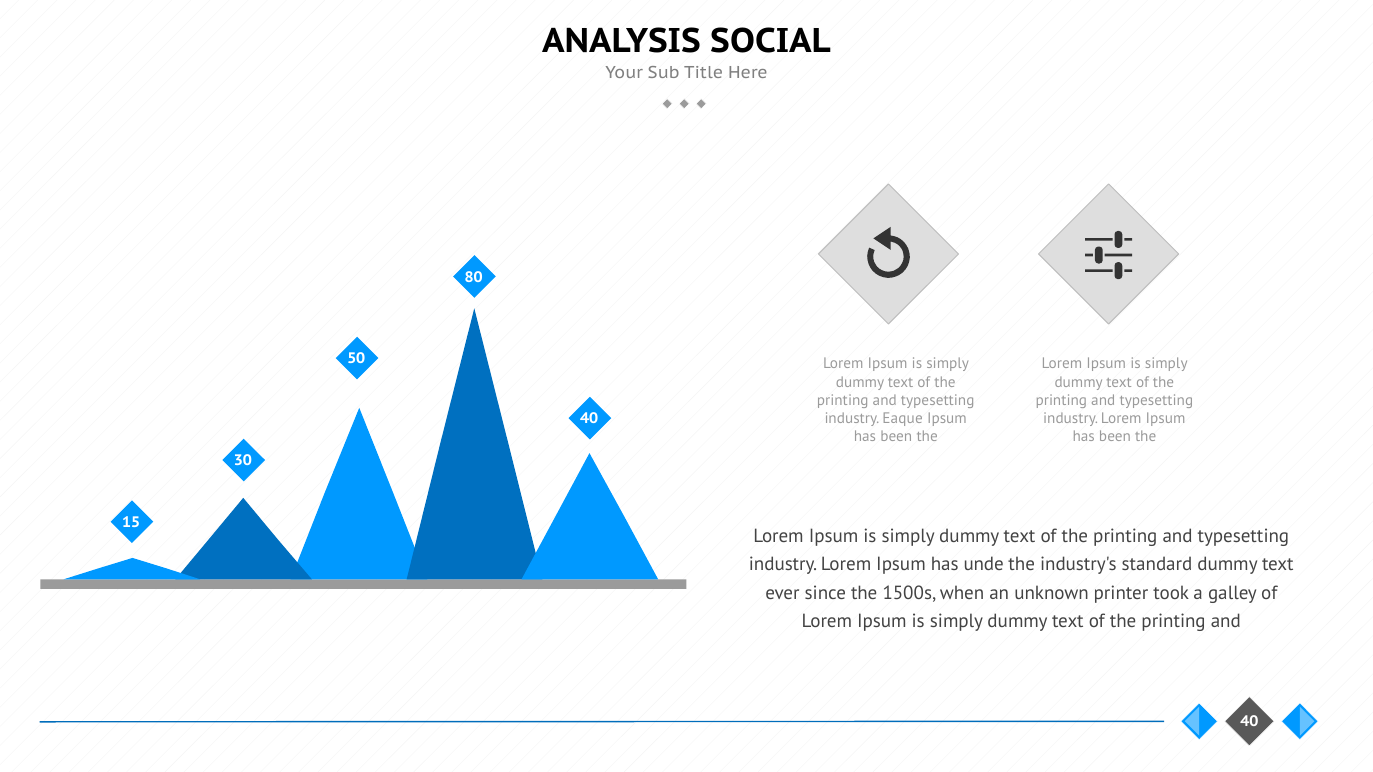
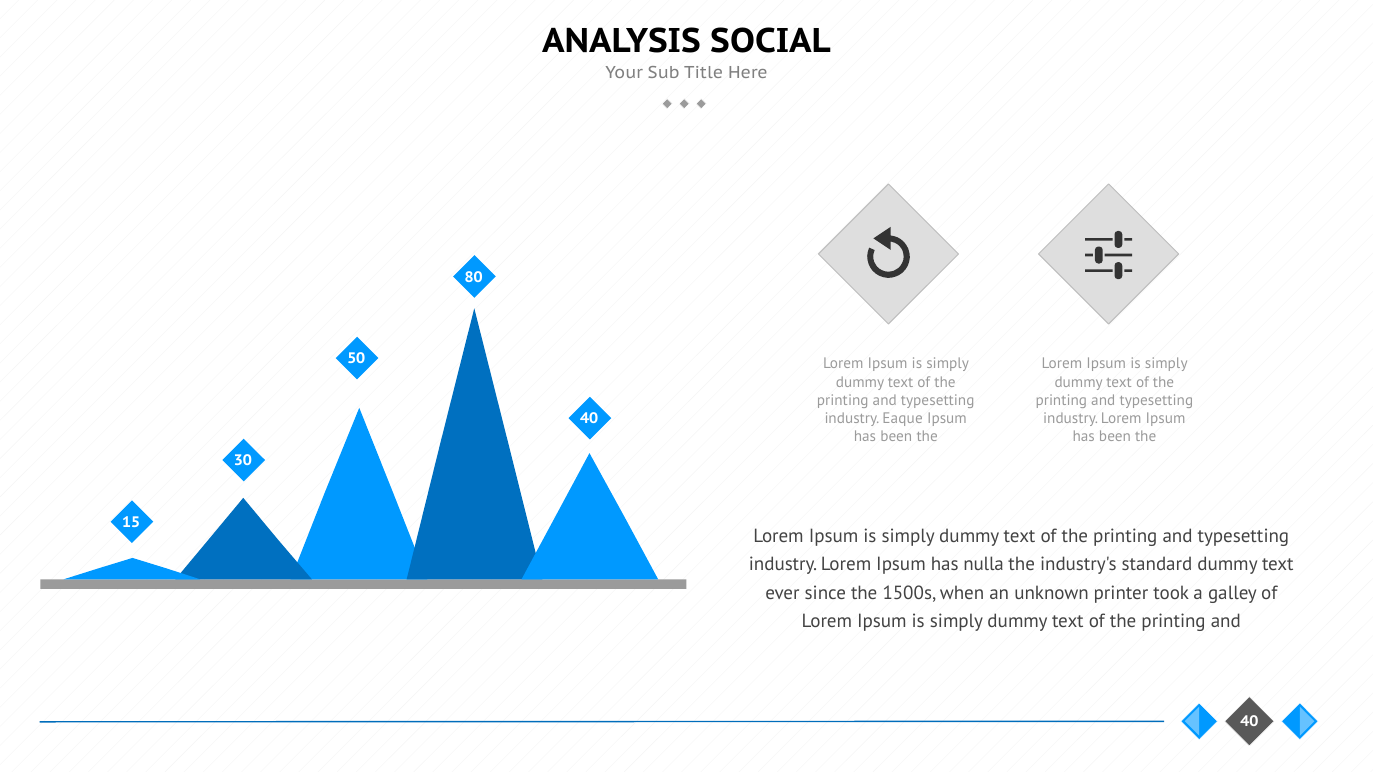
unde: unde -> nulla (984, 565)
